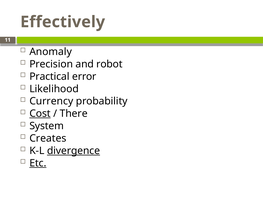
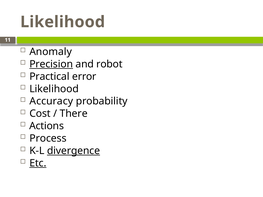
Effectively: Effectively -> Likelihood (63, 22)
Precision underline: none -> present (51, 64)
Currency: Currency -> Accuracy (51, 101)
Cost underline: present -> none (40, 114)
System: System -> Actions (47, 126)
Creates: Creates -> Process (48, 138)
